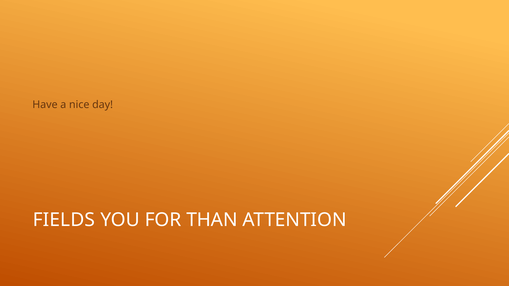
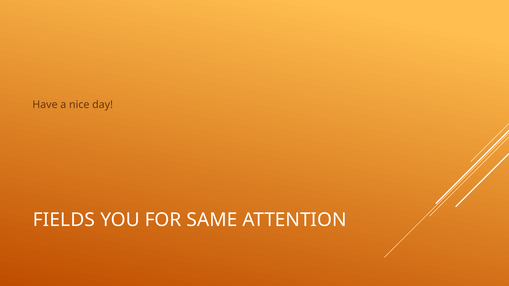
THAN: THAN -> SAME (212, 220)
